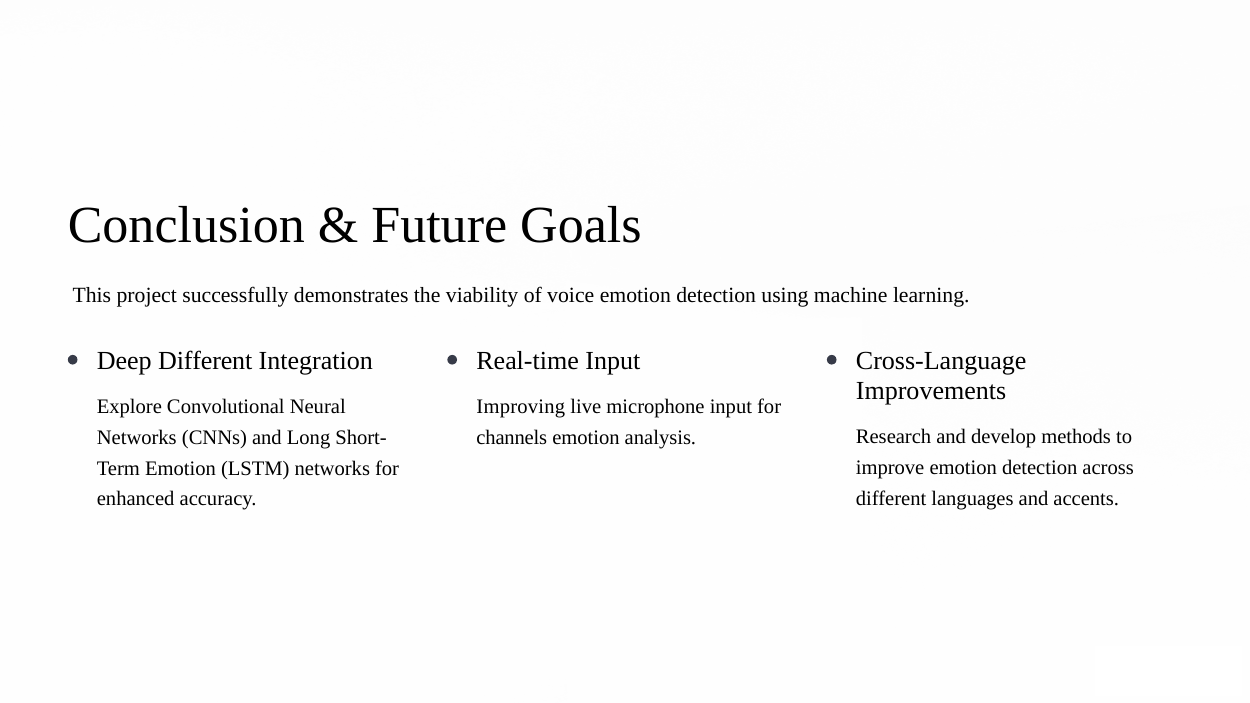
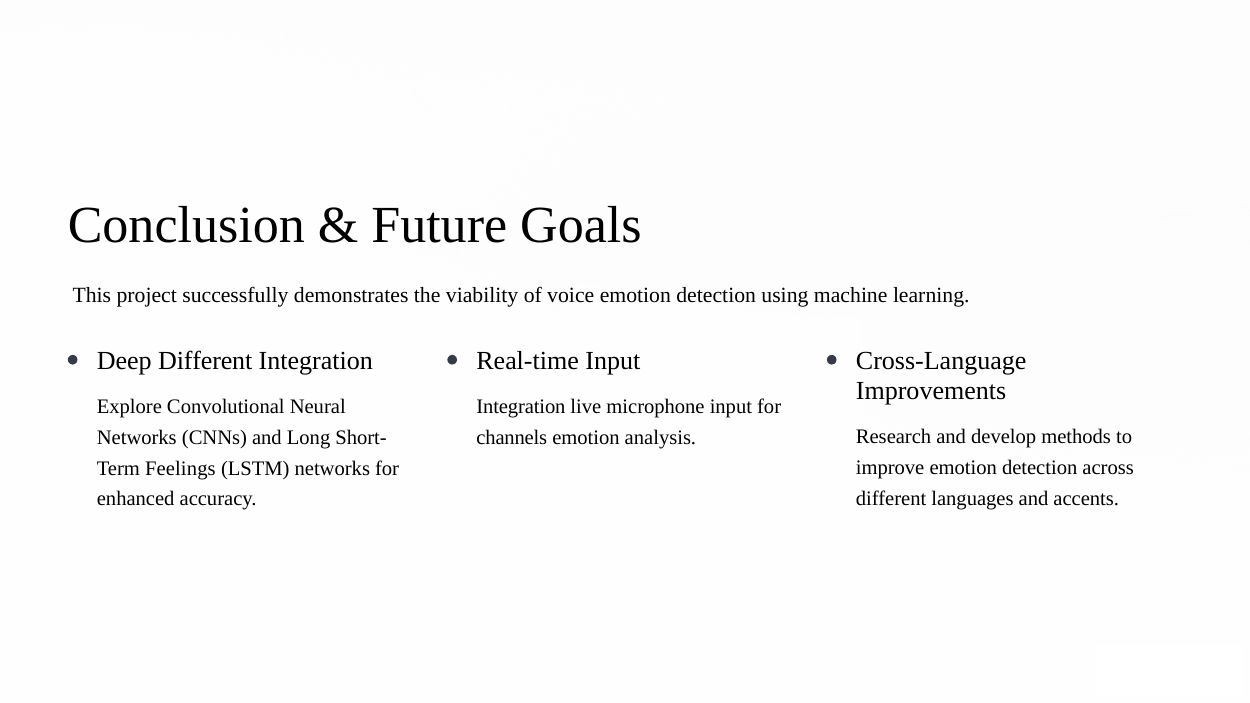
Improving: Improving -> Integration (521, 407)
Emotion: Emotion -> Feelings (180, 468)
